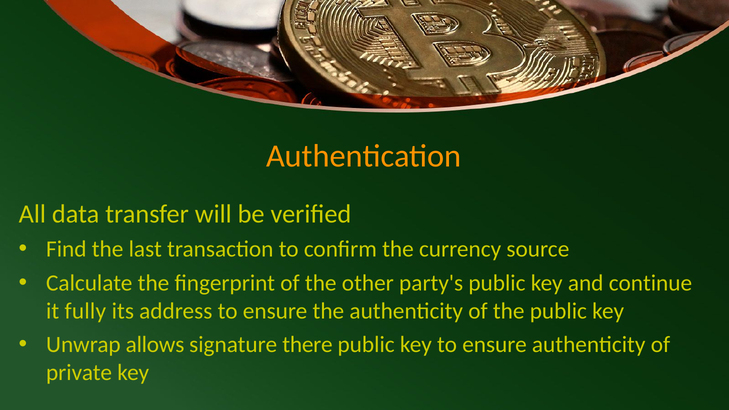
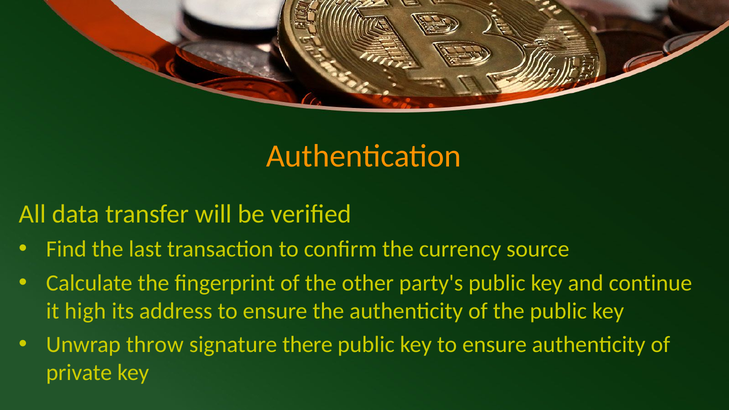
fully: fully -> high (85, 311)
allows: allows -> throw (155, 345)
